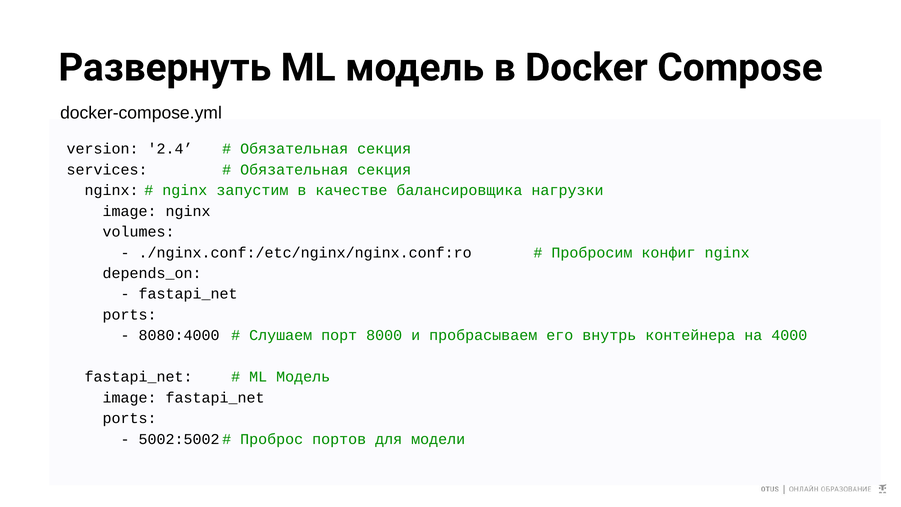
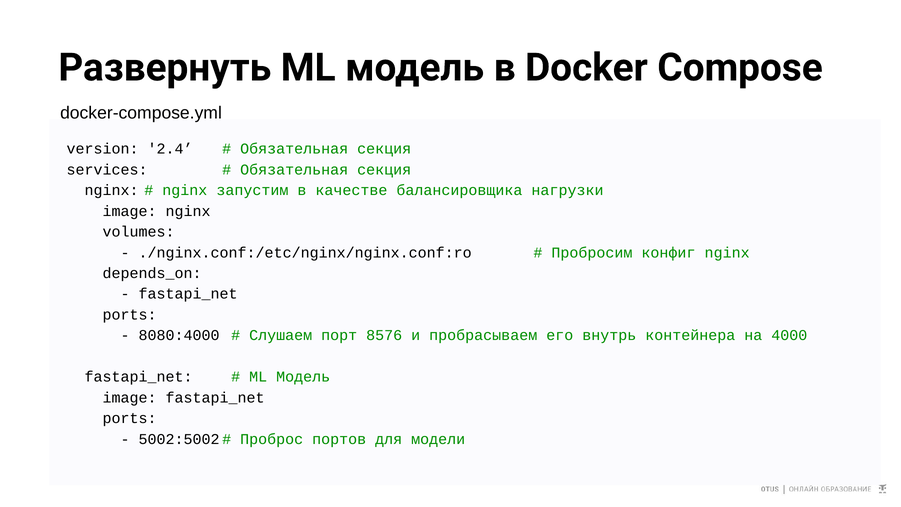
8000: 8000 -> 8576 (384, 335)
